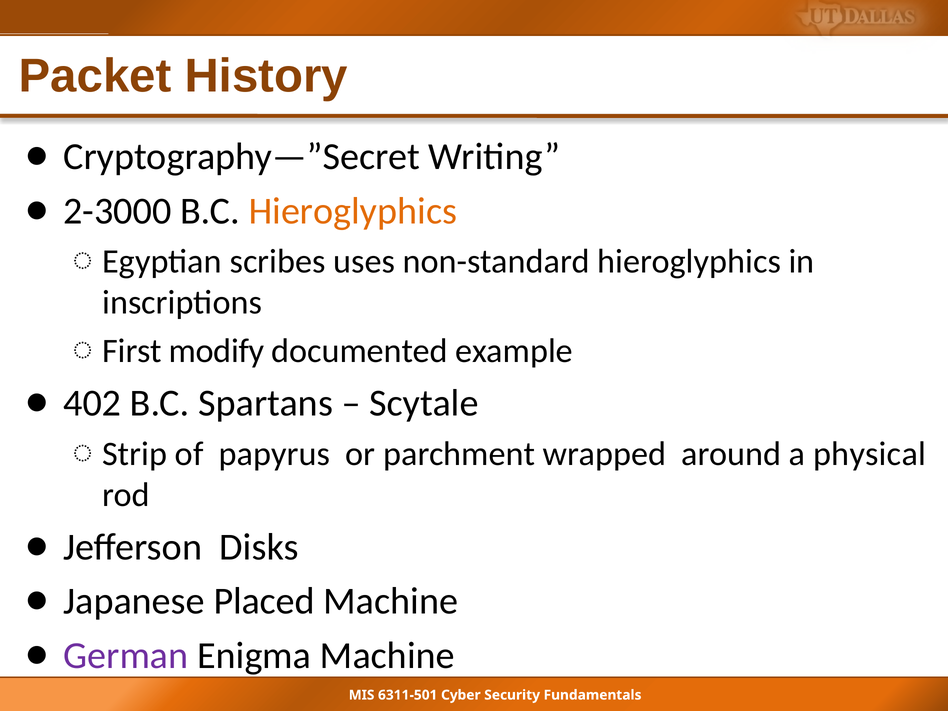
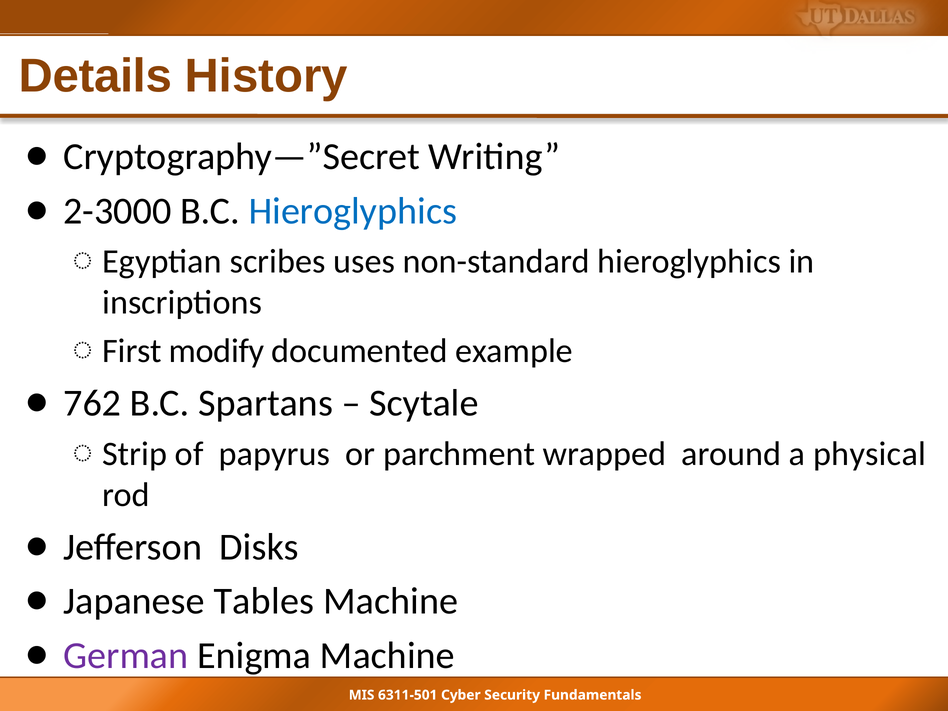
Packet: Packet -> Details (95, 76)
Hieroglyphics colour: orange -> blue (353, 211)
402: 402 -> 762 (92, 403)
Placed: Placed -> Tables (264, 601)
